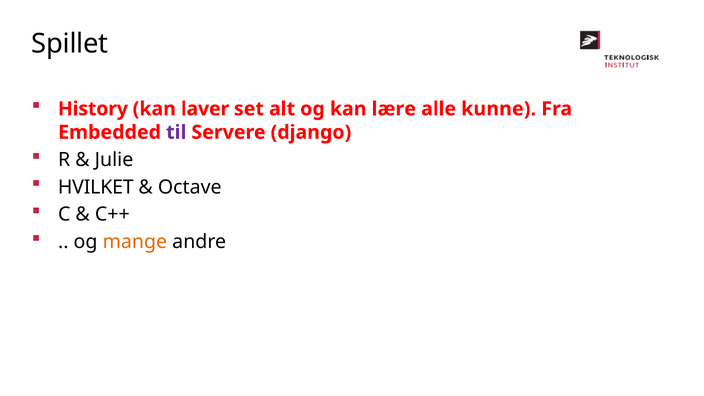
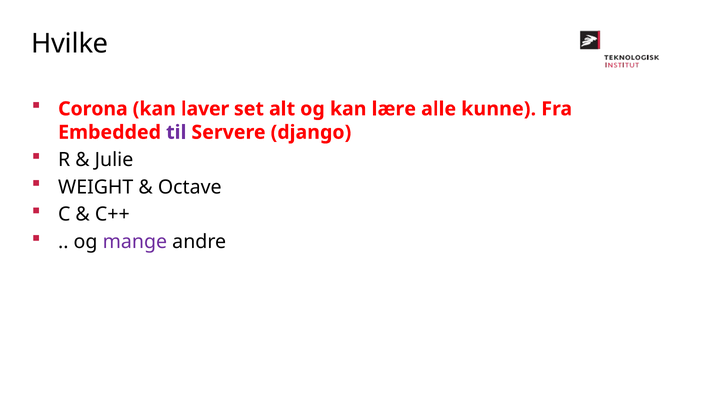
Spillet: Spillet -> Hvilke (70, 44)
History: History -> Corona (93, 109)
HVILKET: HVILKET -> WEIGHT (96, 187)
mange colour: orange -> purple (135, 242)
